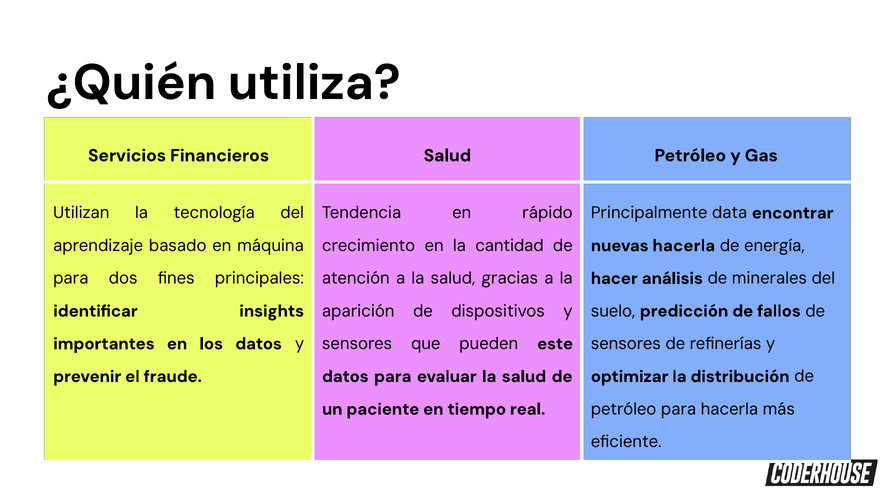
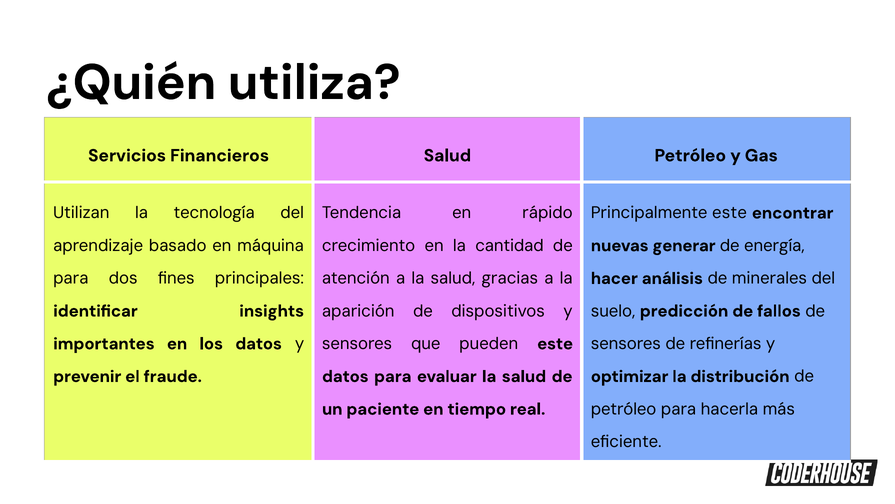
Principalmente data: data -> este (730, 213)
nuevas hacerla: hacerla -> generar (684, 245)
